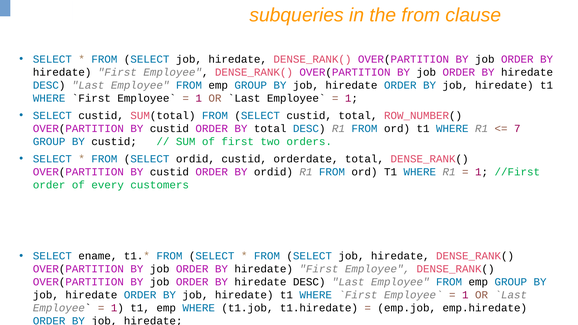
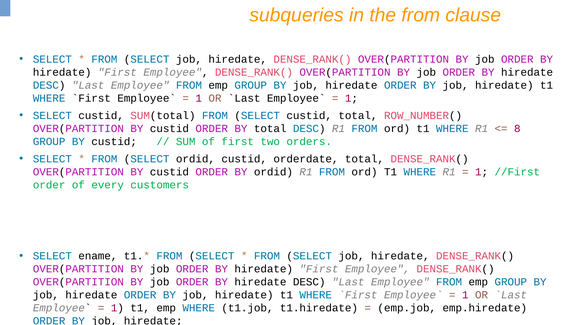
7: 7 -> 8 (517, 129)
